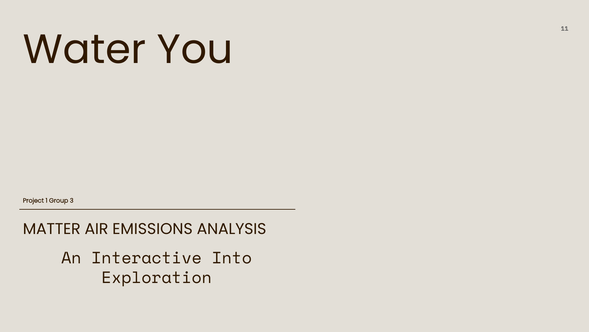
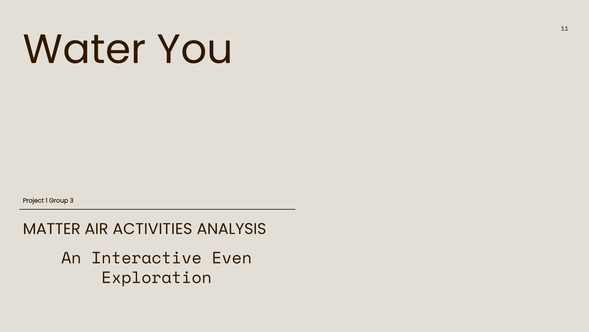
EMISSIONS: EMISSIONS -> ACTIVITIES (152, 229)
Into: Into -> Even (232, 258)
